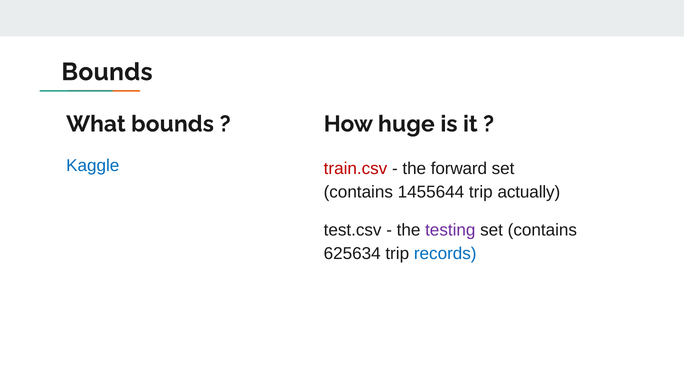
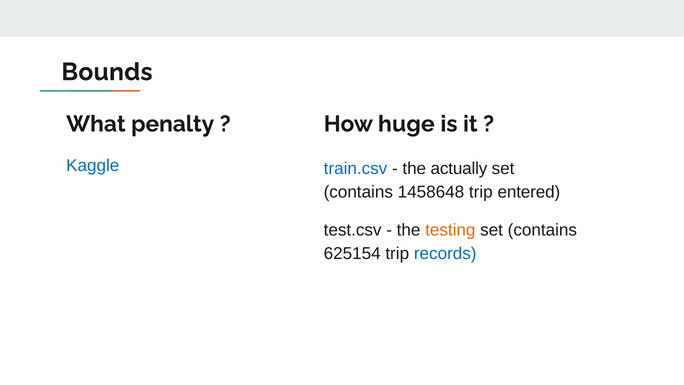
What bounds: bounds -> penalty (173, 124)
train.csv colour: red -> blue (355, 169)
forward: forward -> actually (459, 169)
1455644: 1455644 -> 1458648 (431, 192)
actually: actually -> entered (529, 192)
testing colour: purple -> orange (450, 230)
625634: 625634 -> 625154 (352, 254)
